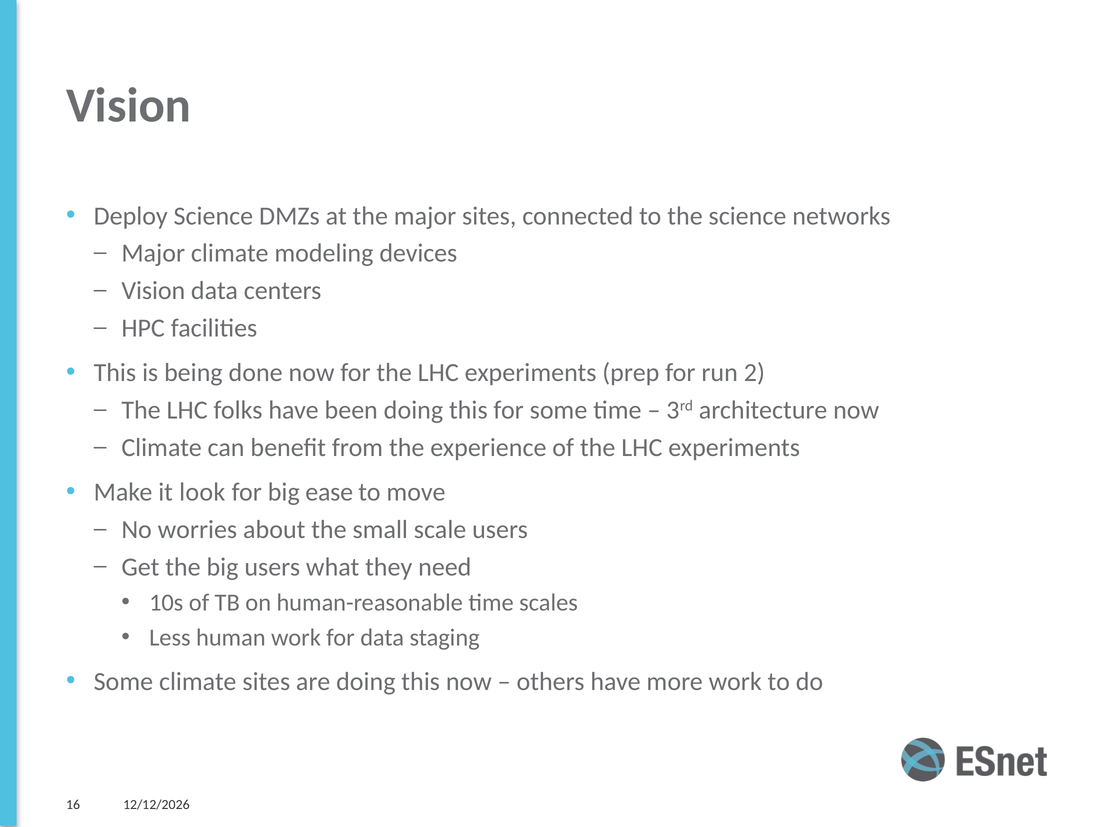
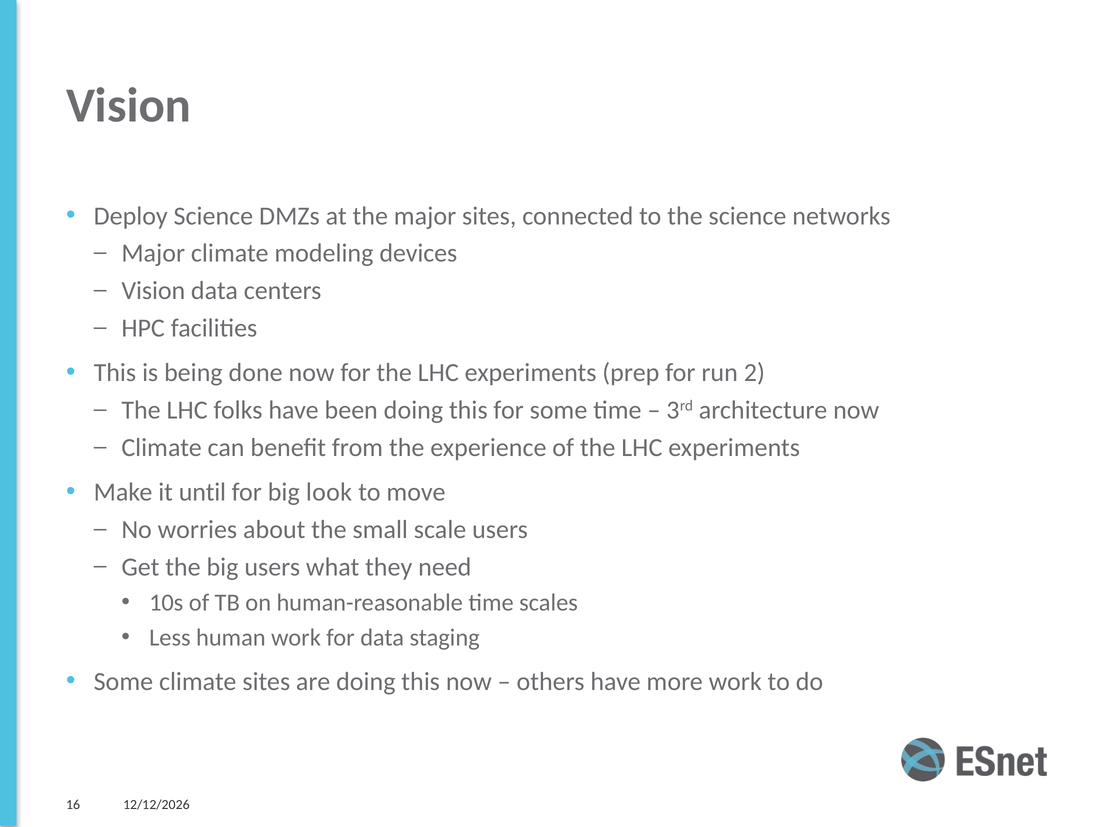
look: look -> until (202, 492)
ease: ease -> look (329, 492)
